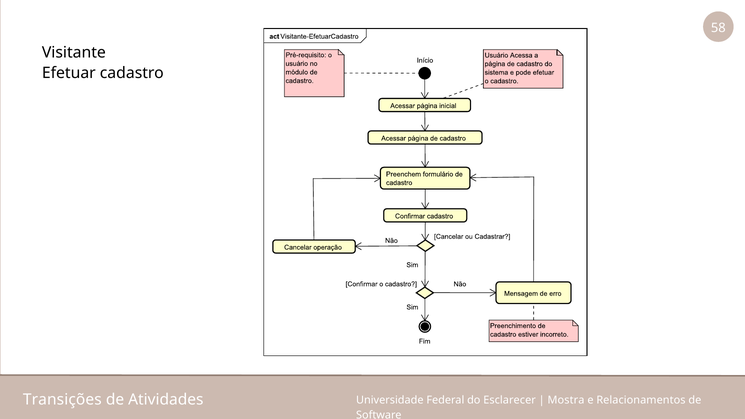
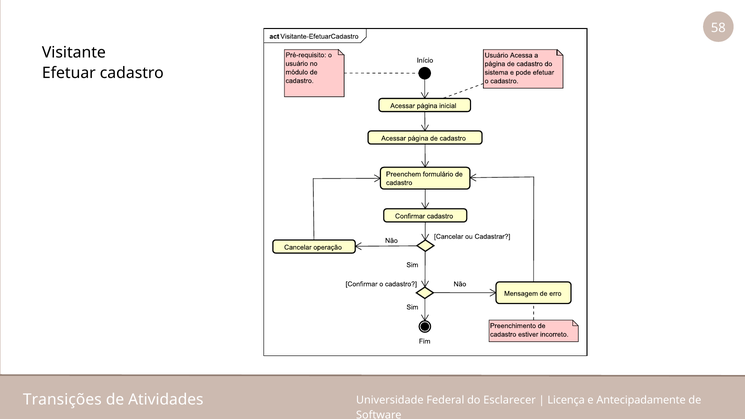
Mostra: Mostra -> Licença (566, 400)
Relacionamentos: Relacionamentos -> Antecipadamente (641, 400)
